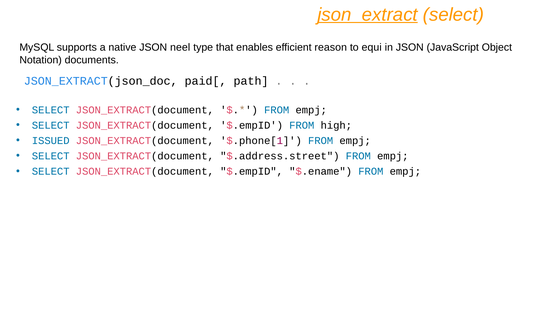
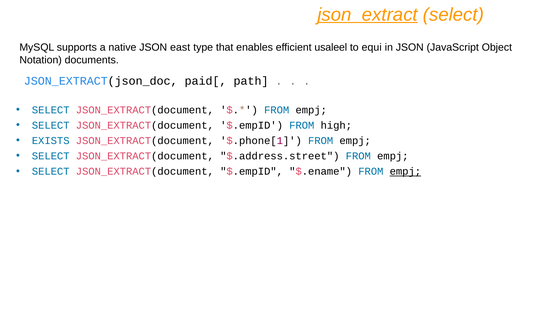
neel: neel -> east (180, 47)
reason: reason -> usaleel (331, 47)
ISSUED: ISSUED -> EXISTS (51, 141)
empj underline: none -> present (405, 171)
